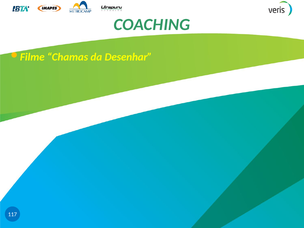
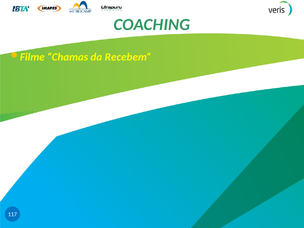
Desenhar: Desenhar -> Recebem (128, 57)
